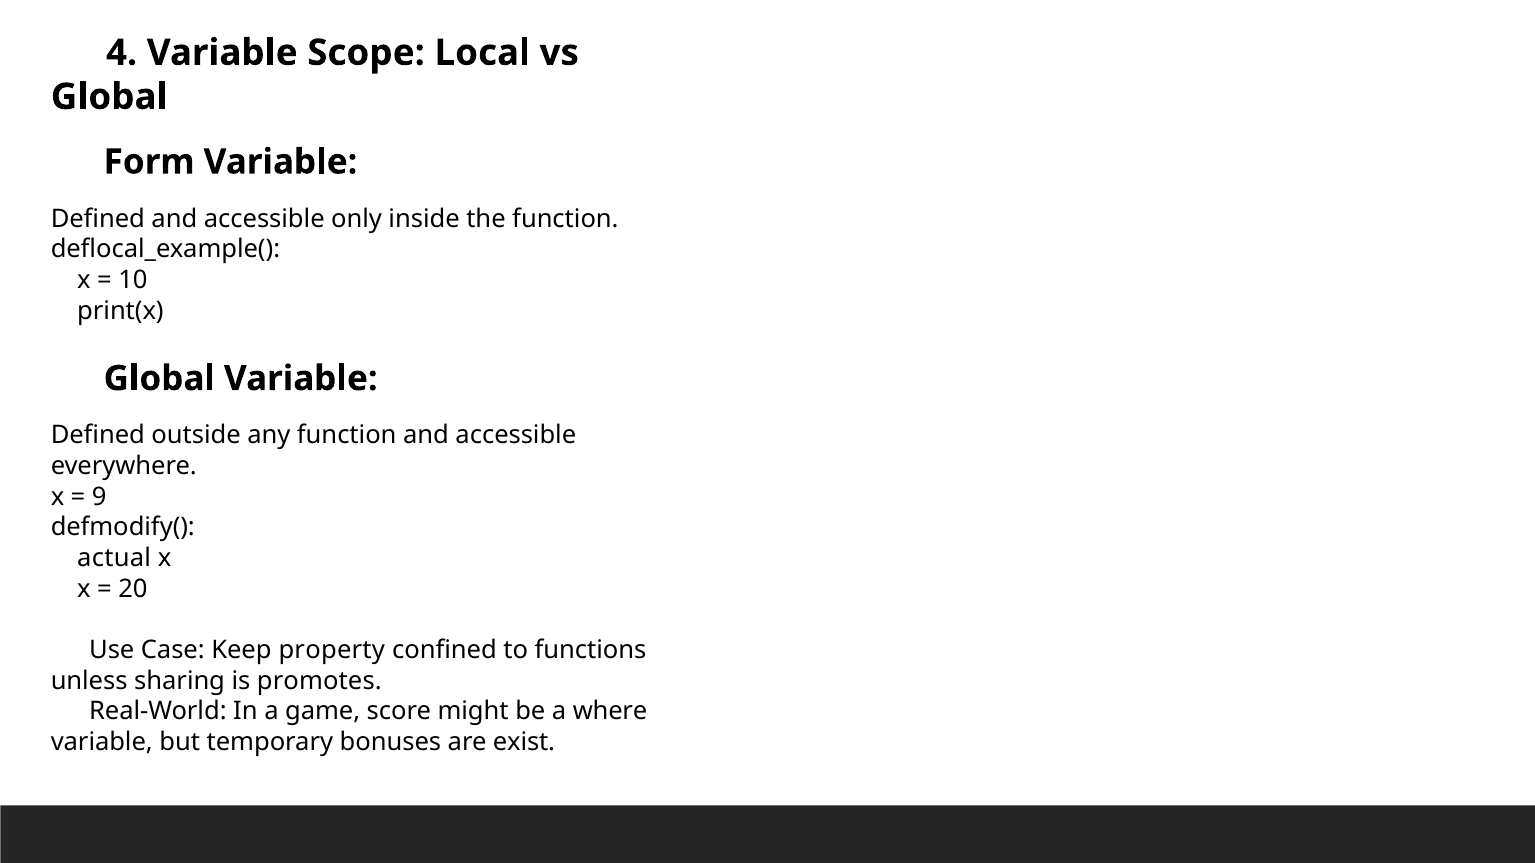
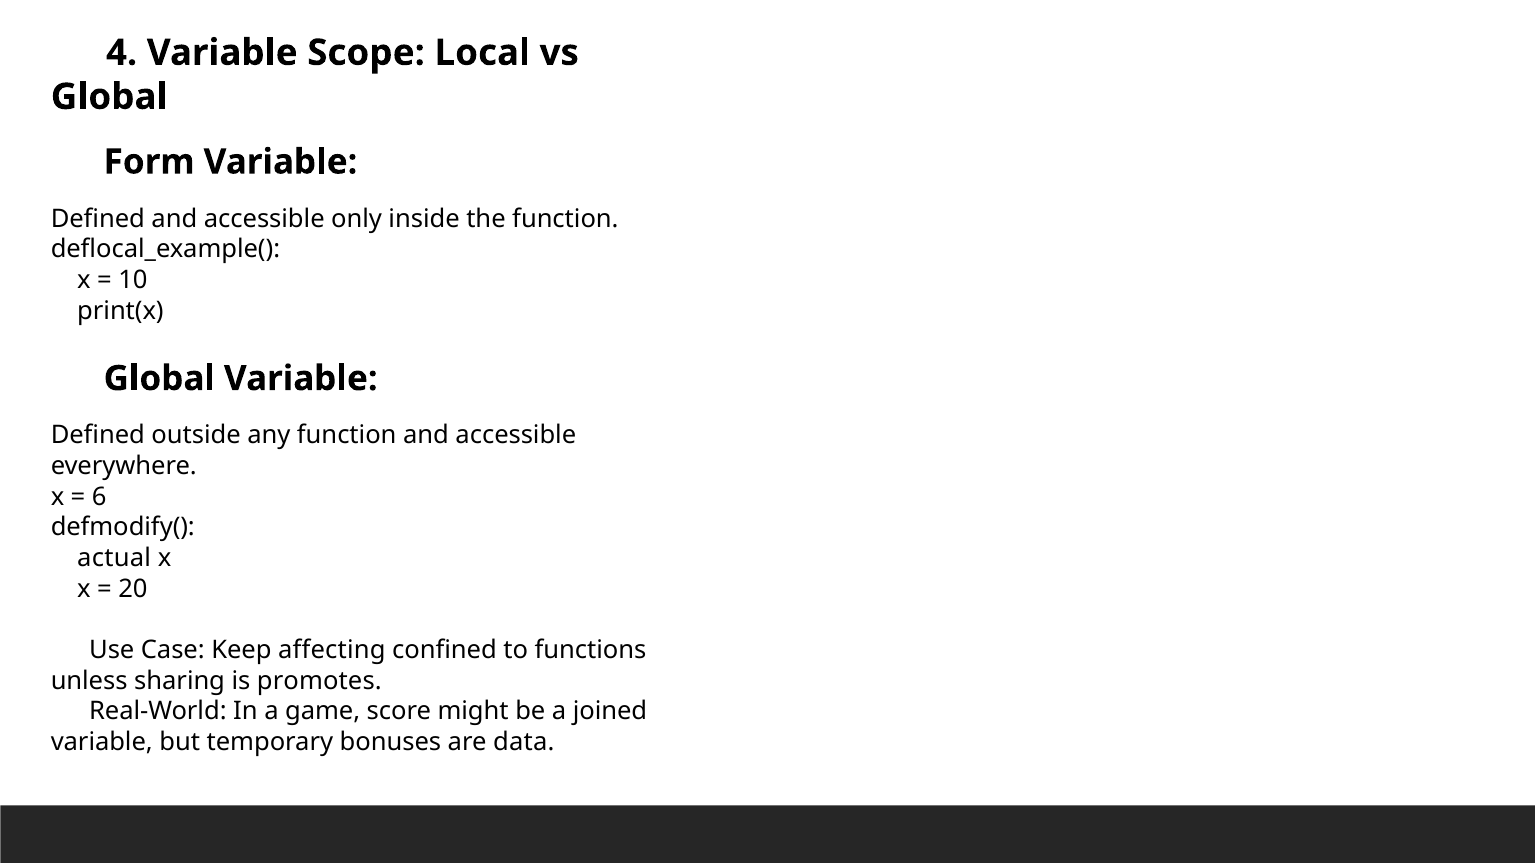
9: 9 -> 6 (99, 497)
property: property -> affecting (332, 650)
where: where -> joined (610, 712)
exist: exist -> data (524, 742)
